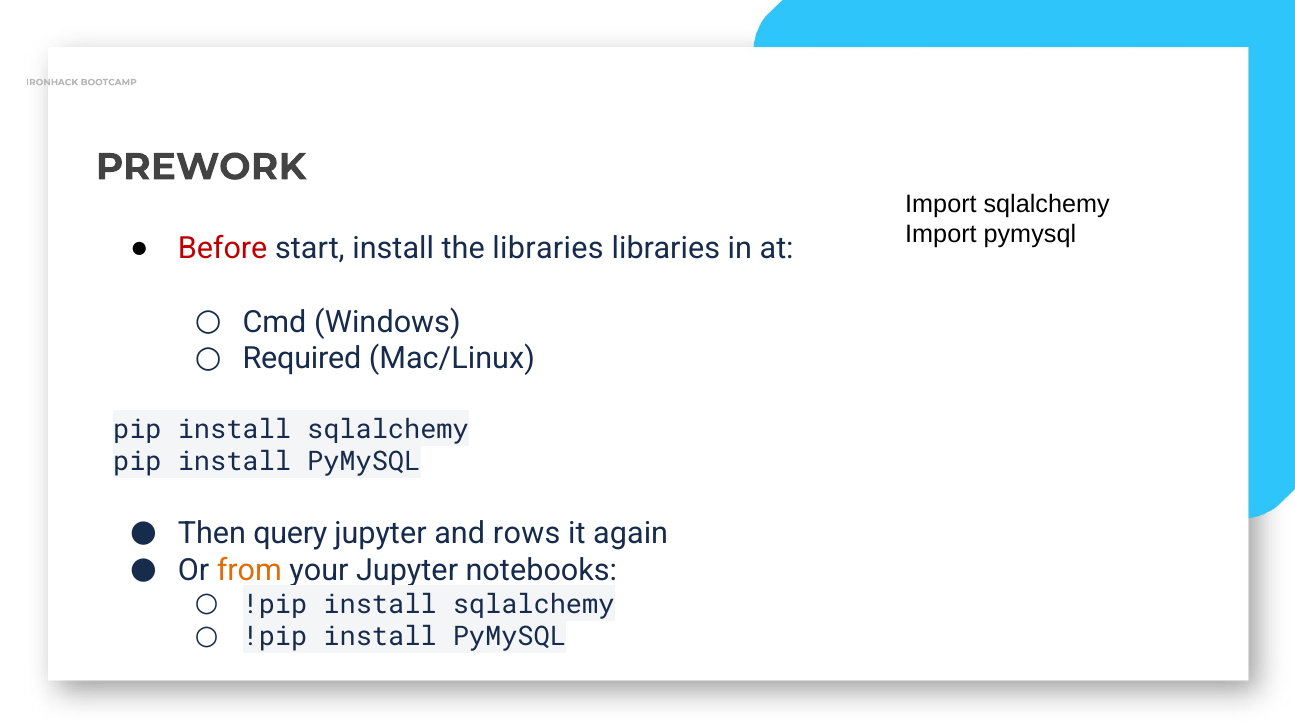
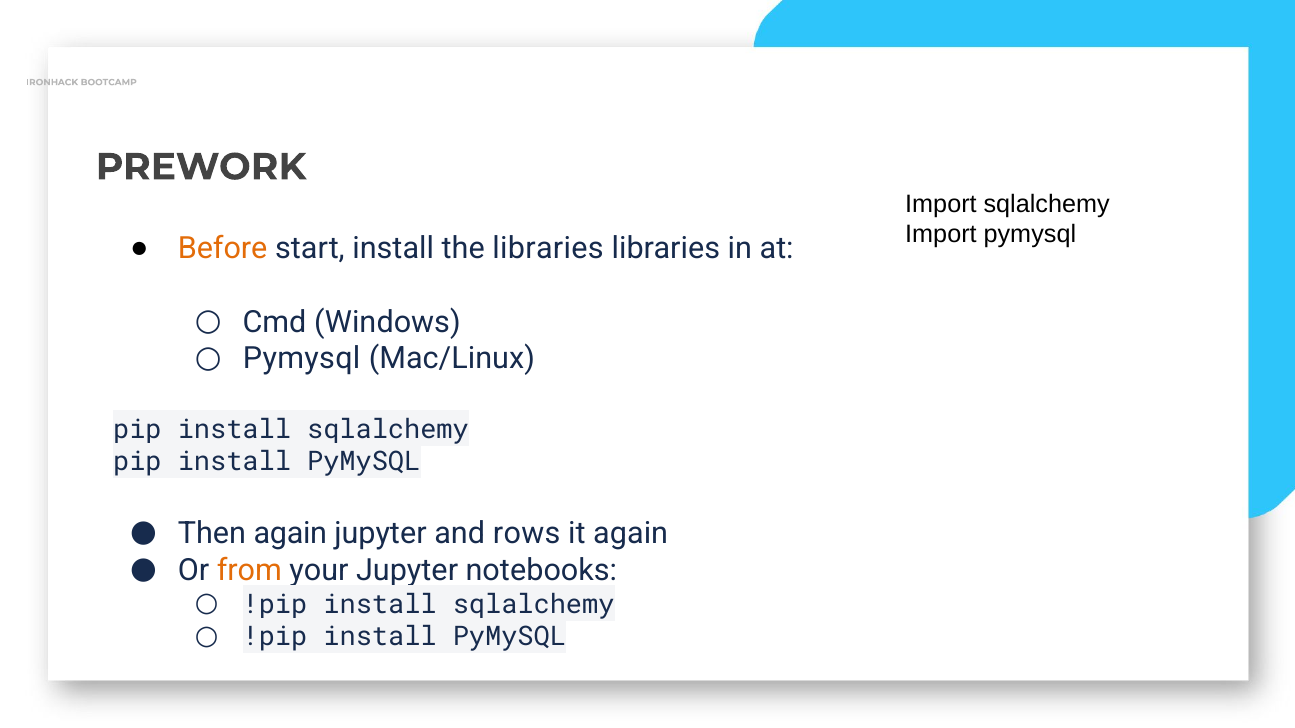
Before colour: red -> orange (223, 249)
Required: Required -> Pymysql (302, 359)
Then query: query -> again (290, 534)
